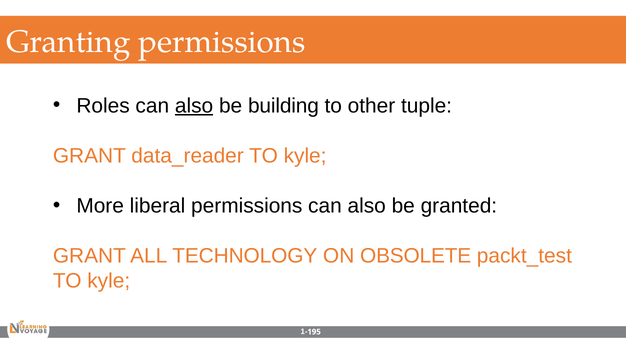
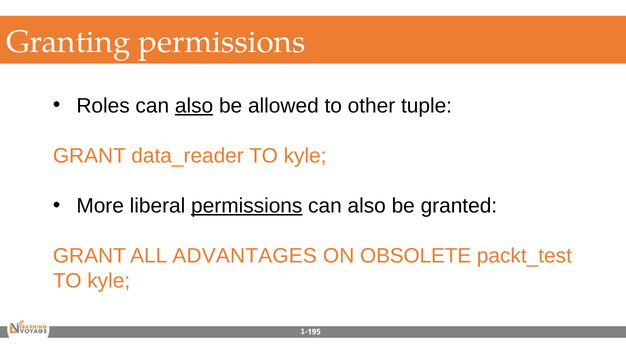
building: building -> allowed (283, 106)
permissions underline: none -> present (247, 206)
TECHNOLOGY: TECHNOLOGY -> ADVANTAGES (245, 256)
